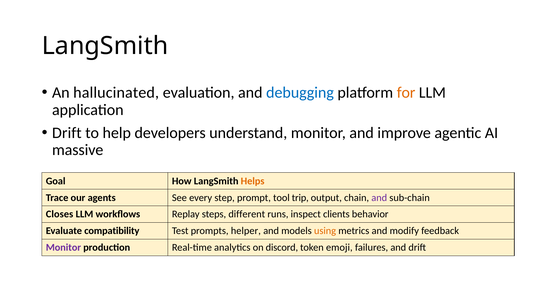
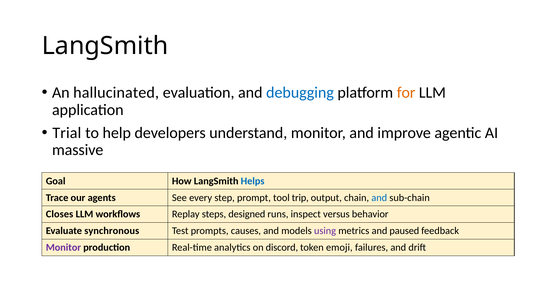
Drift: Drift -> Trial (67, 133)
Helps colour: orange -> blue (253, 181)
and colour: purple -> blue (379, 198)
different: different -> designed (247, 214)
clients: clients -> versus (336, 214)
compatibility: compatibility -> synchronous (112, 231)
helper: helper -> causes (246, 231)
using colour: orange -> purple (325, 231)
modify: modify -> paused (404, 231)
